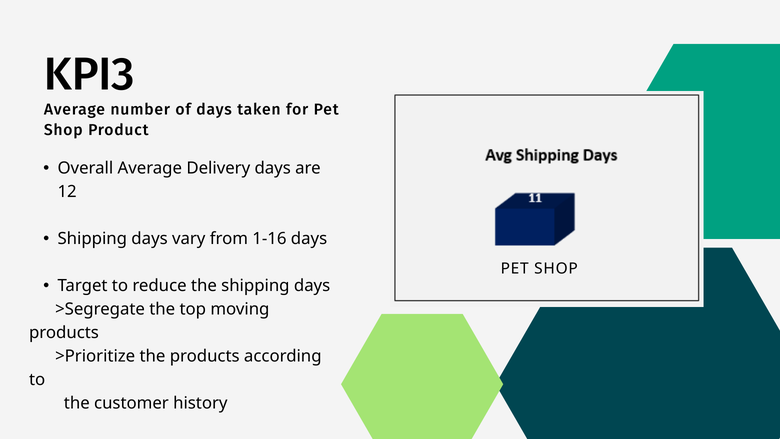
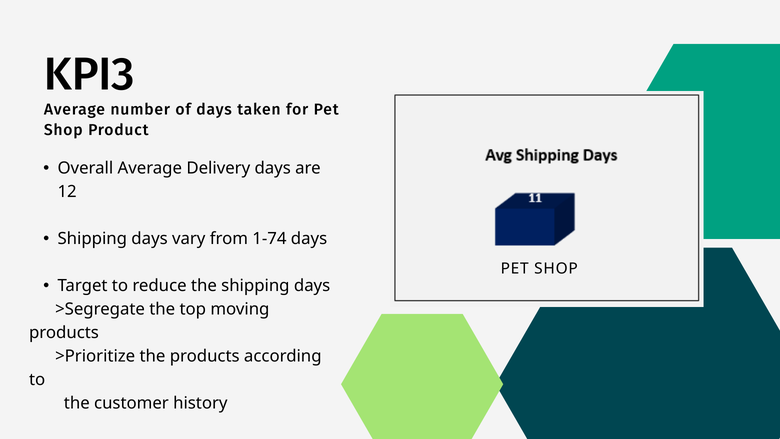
1-16: 1-16 -> 1-74 (269, 239)
